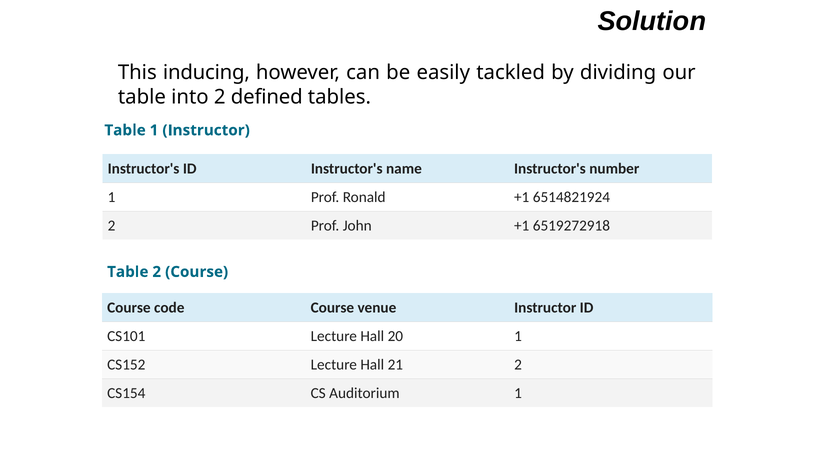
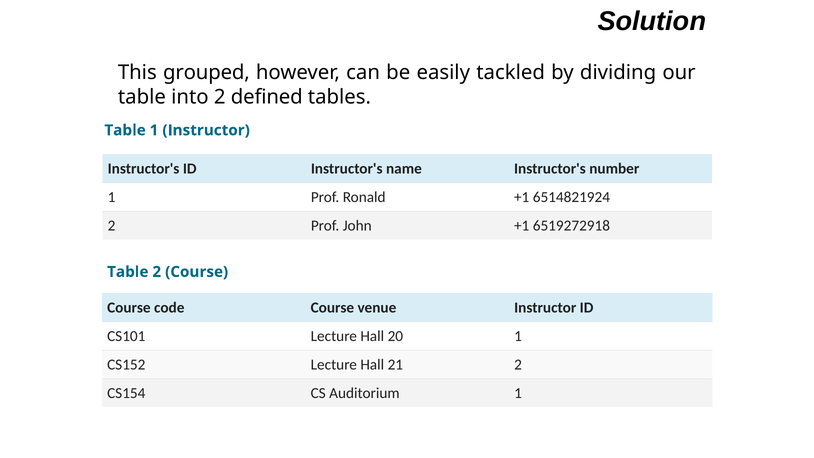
inducing: inducing -> grouped (206, 73)
